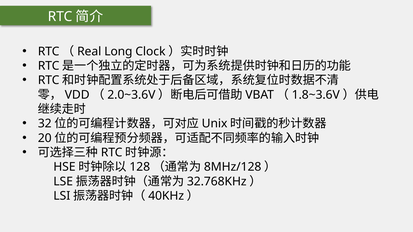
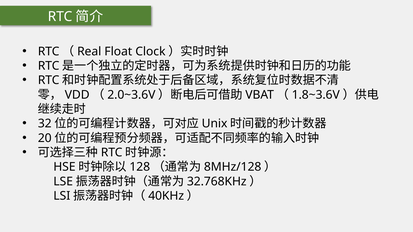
Long: Long -> Float (118, 51)
